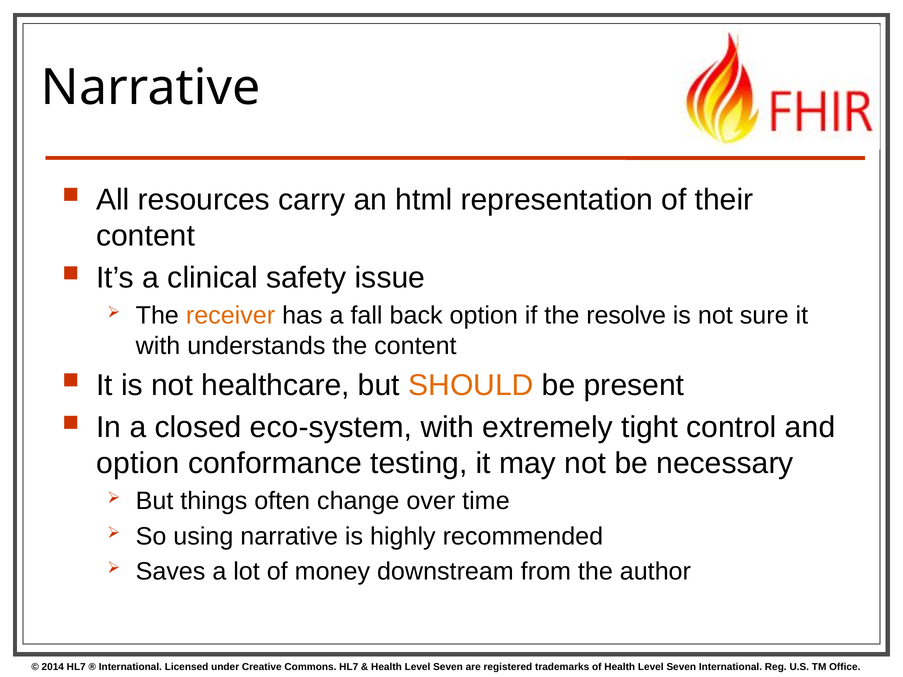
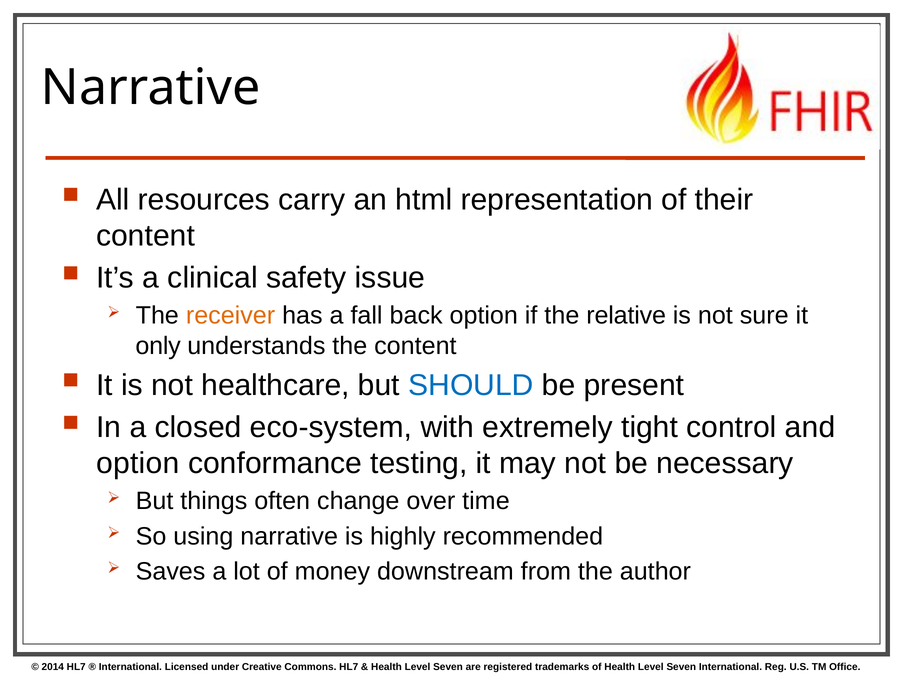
resolve: resolve -> relative (626, 316)
with: with -> only (158, 346)
SHOULD colour: orange -> blue (471, 385)
